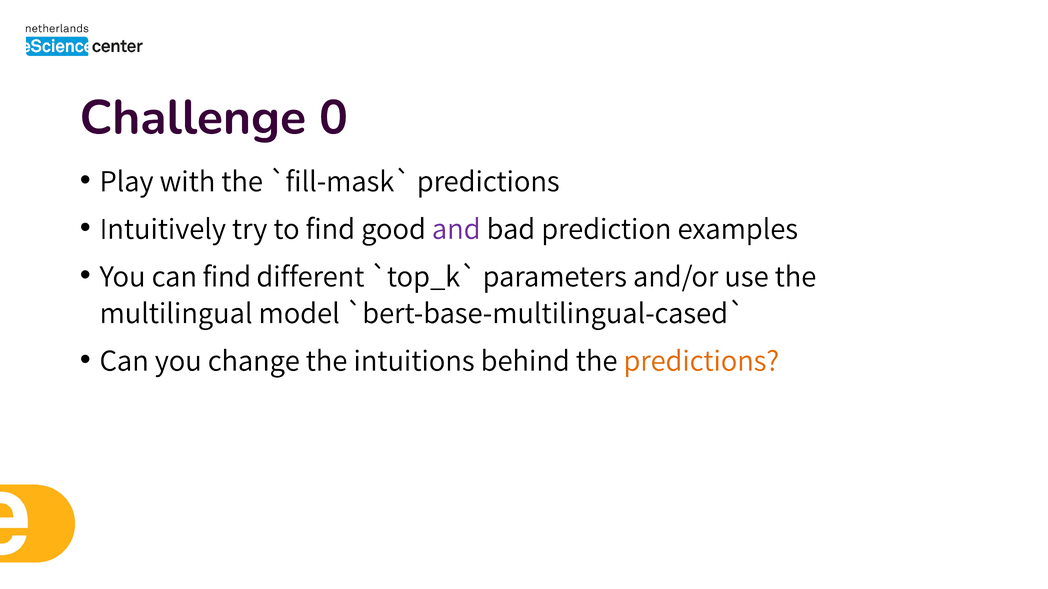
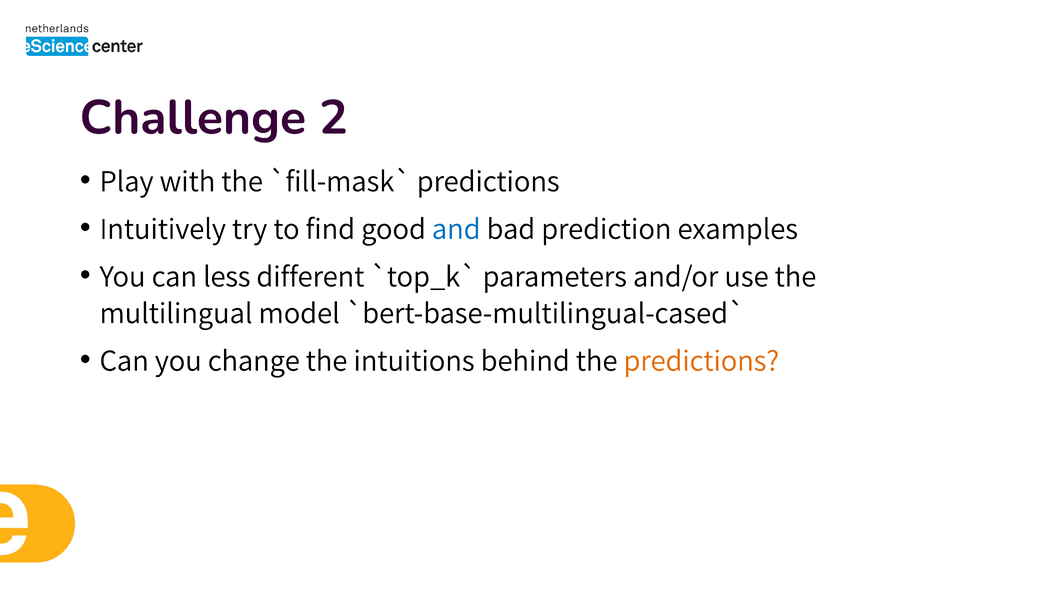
0: 0 -> 2 (333, 118)
and colour: purple -> blue (456, 229)
can find: find -> less (227, 277)
